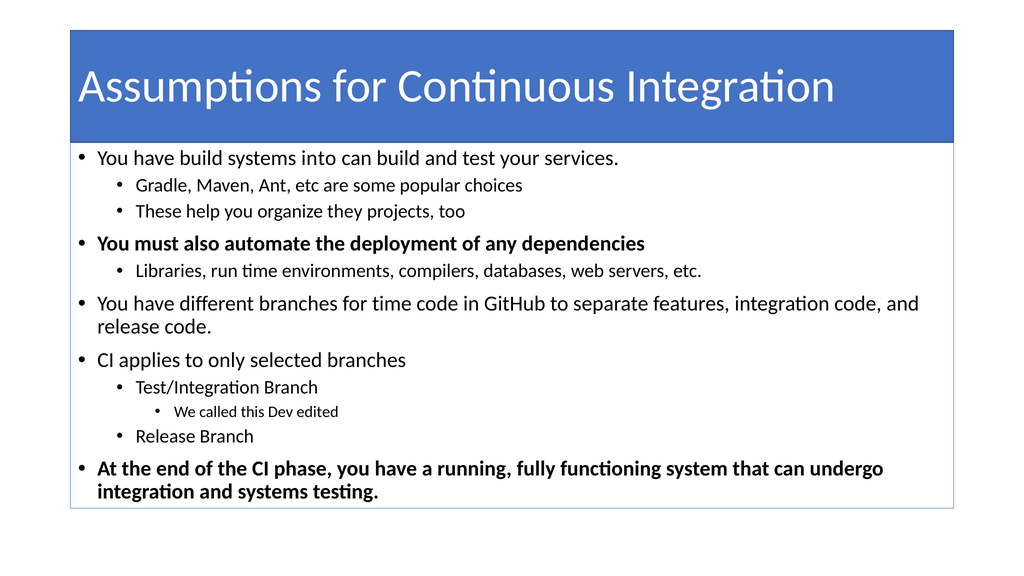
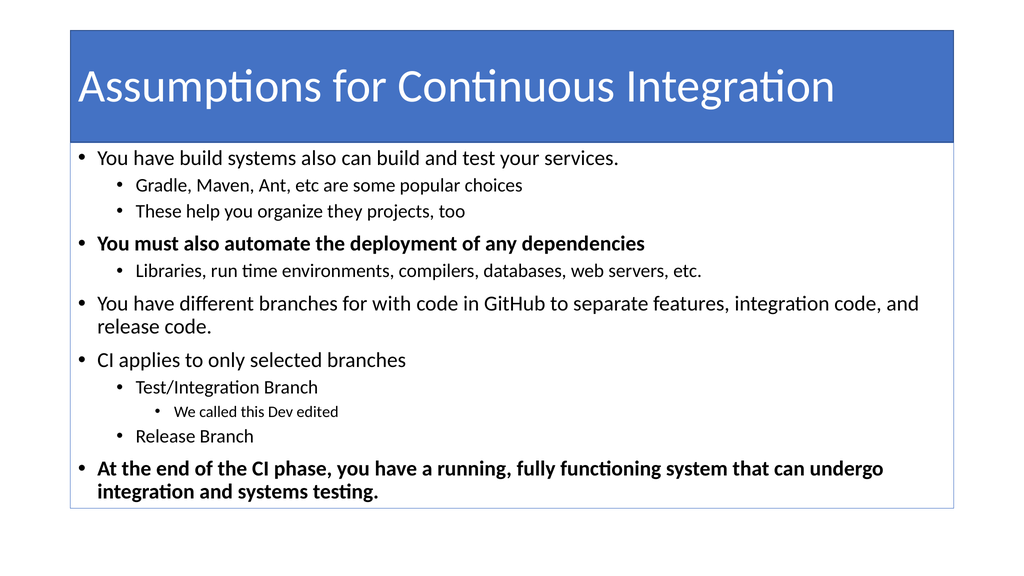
systems into: into -> also (319, 158)
for time: time -> with (392, 304)
